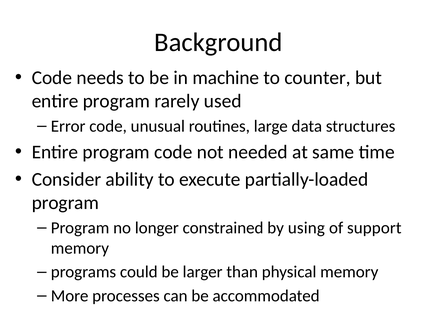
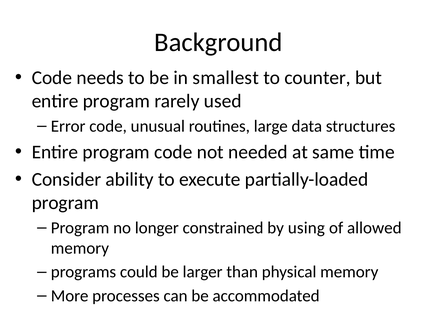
machine: machine -> smallest (226, 78)
support: support -> allowed (374, 228)
